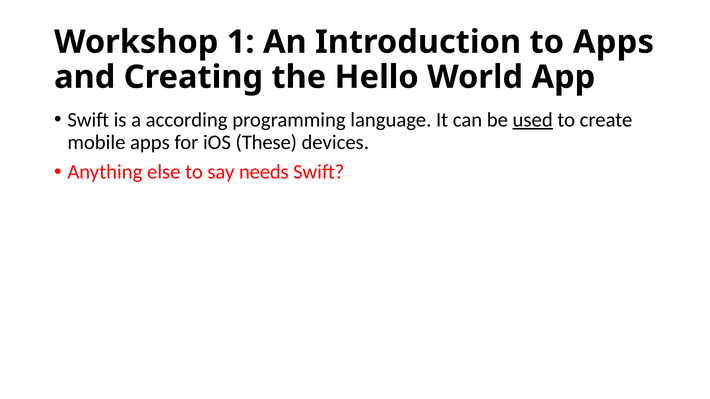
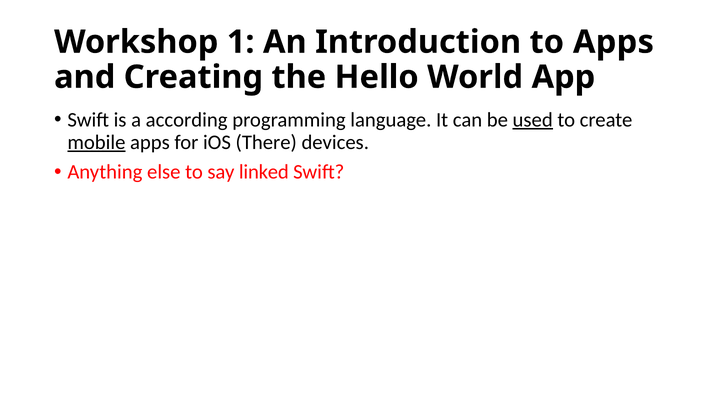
mobile underline: none -> present (96, 142)
These: These -> There (266, 142)
needs: needs -> linked (264, 172)
